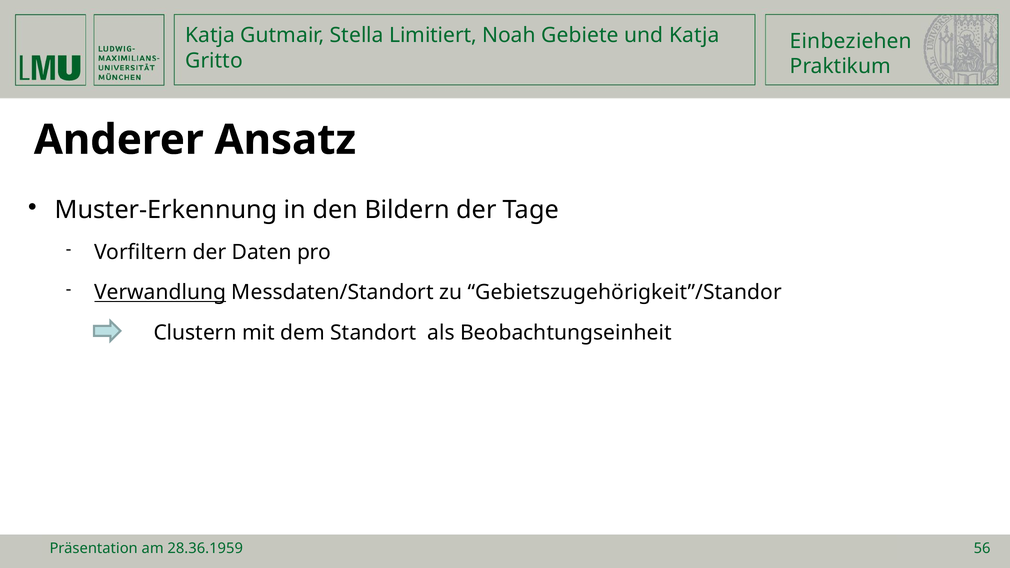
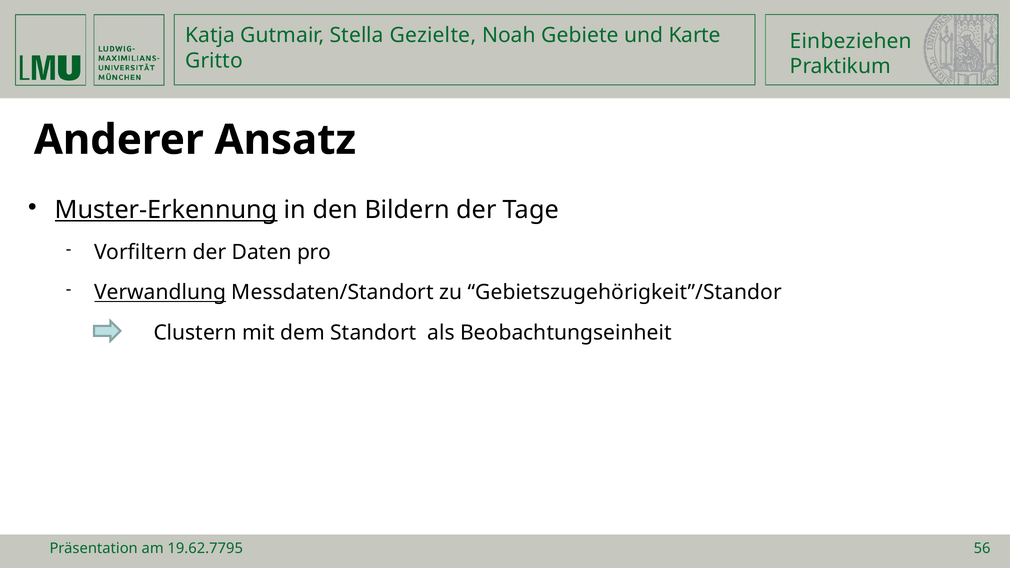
Limitiert: Limitiert -> Gezielte (433, 36)
und Katja: Katja -> Karte (695, 36)
Muster-Erkennung underline: none -> present (166, 210)
28.36.1959: 28.36.1959 -> 19.62.7795 (205, 549)
